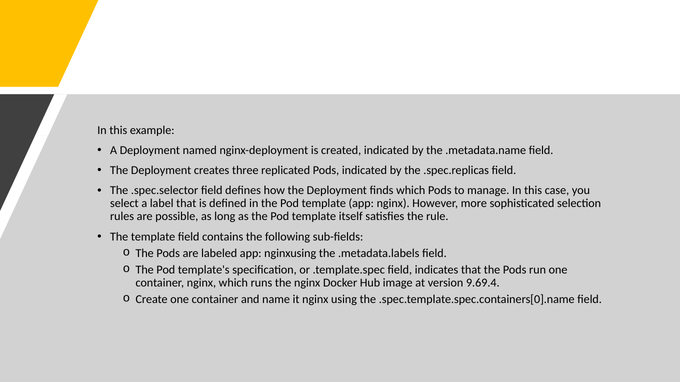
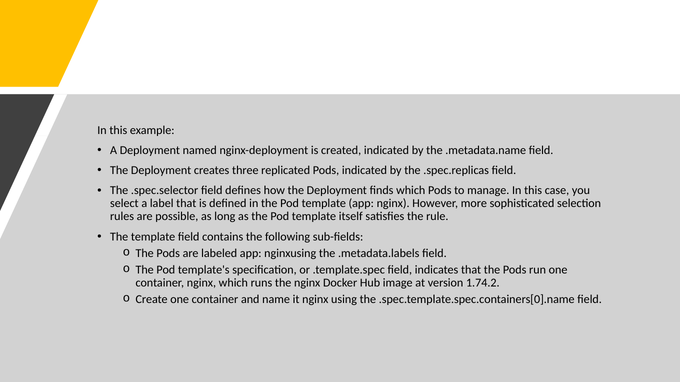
9.69.4: 9.69.4 -> 1.74.2 (483, 283)
